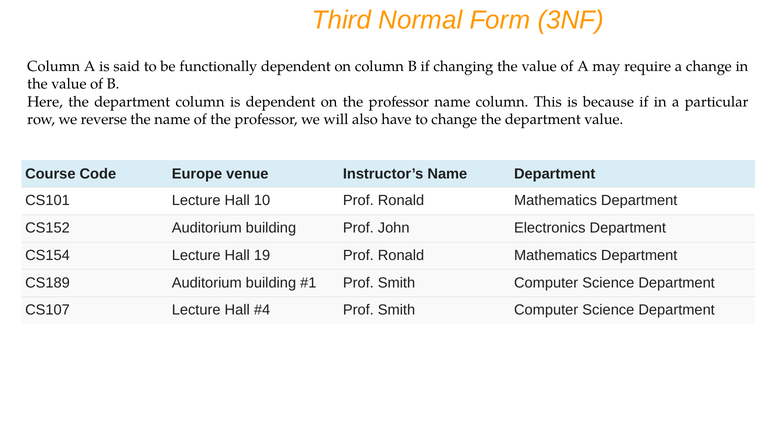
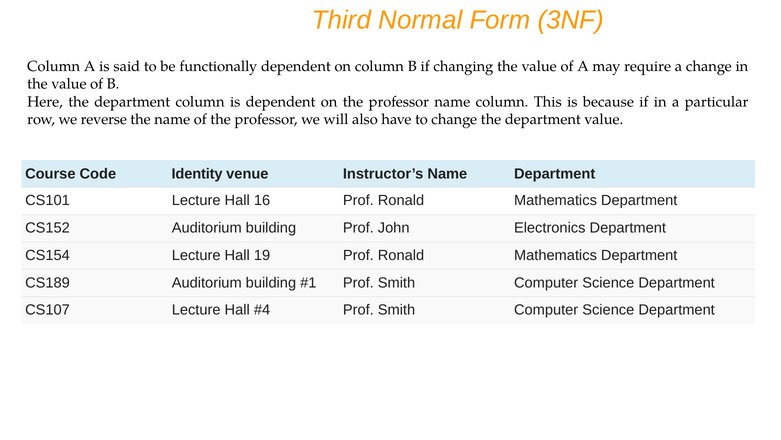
Europe: Europe -> Identity (197, 174)
10: 10 -> 16 (262, 200)
